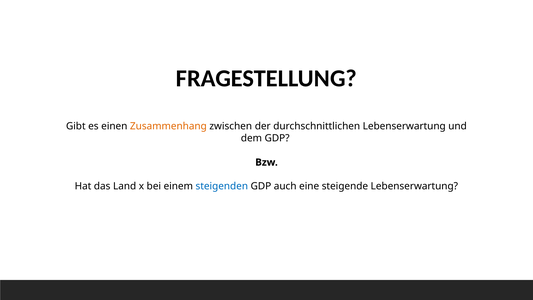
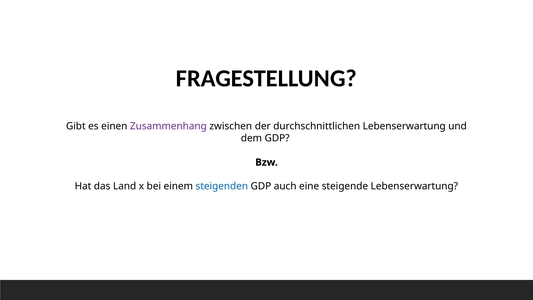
Zusammenhang colour: orange -> purple (168, 126)
